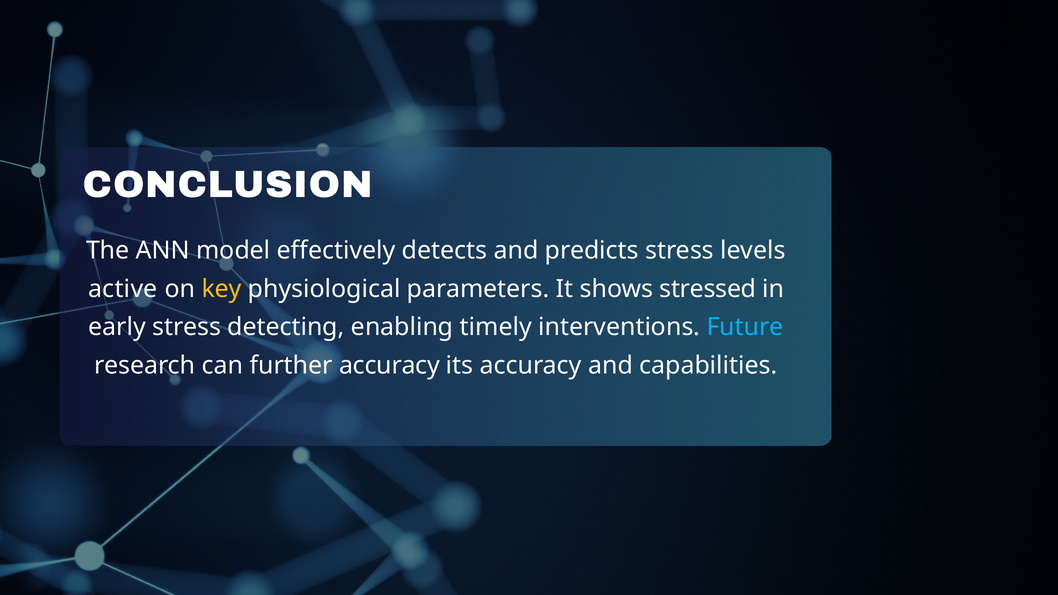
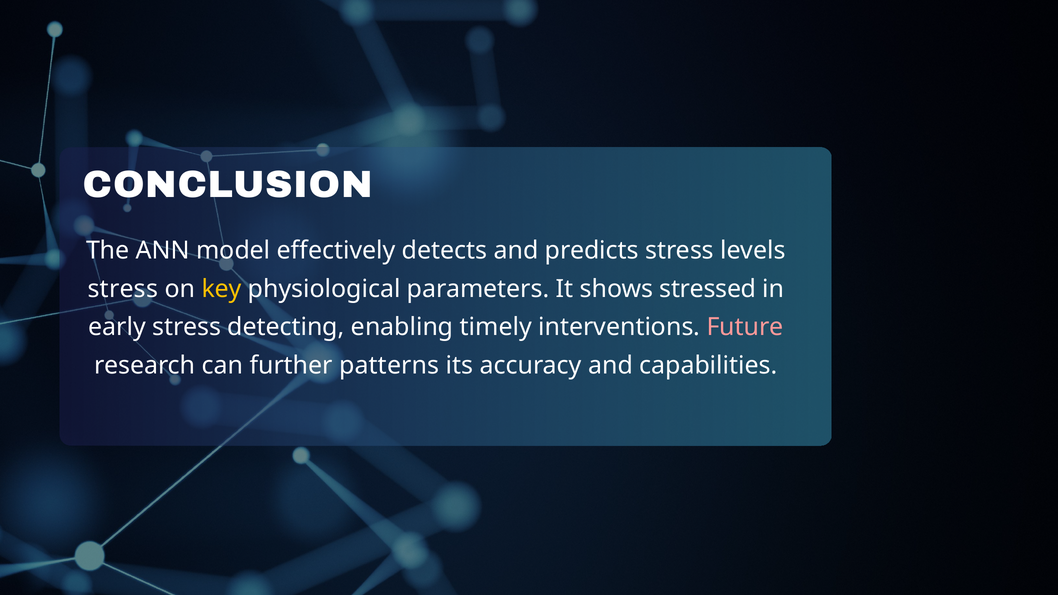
active: active -> stress (123, 289)
Future colour: light blue -> pink (745, 327)
further accuracy: accuracy -> patterns (389, 365)
